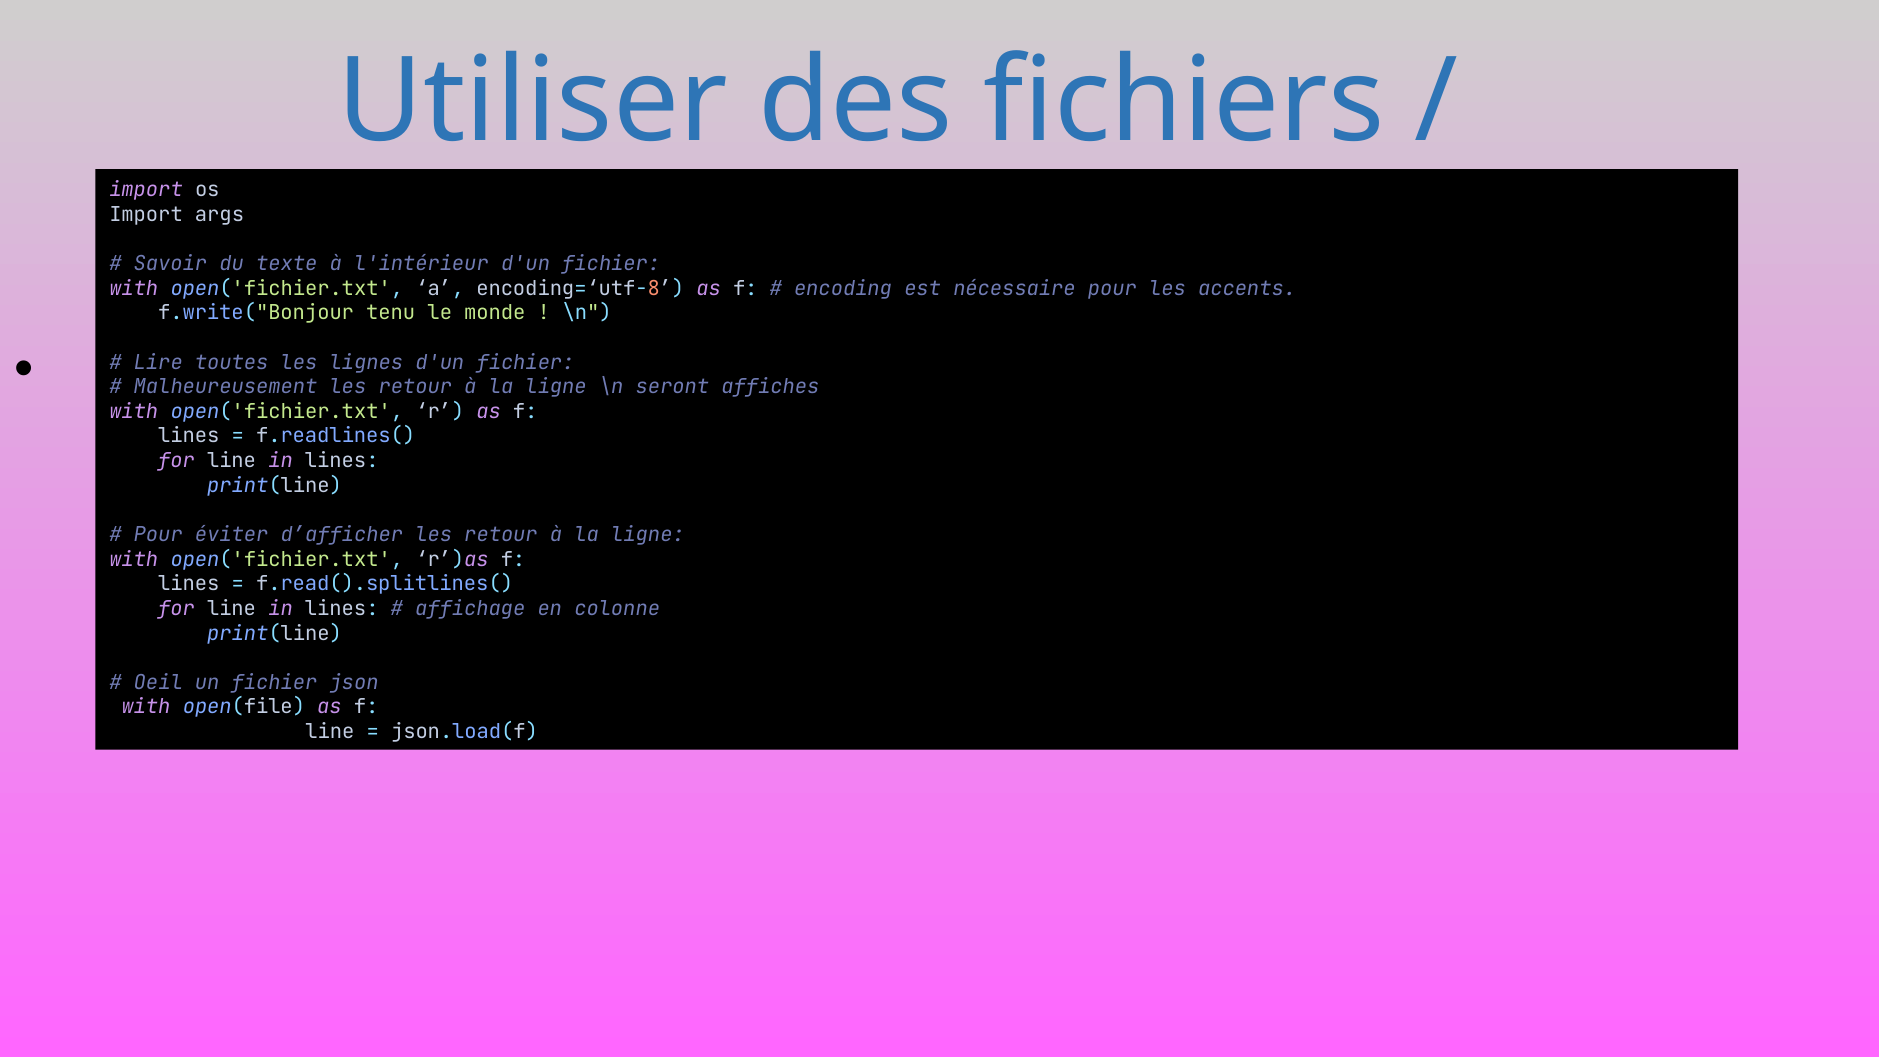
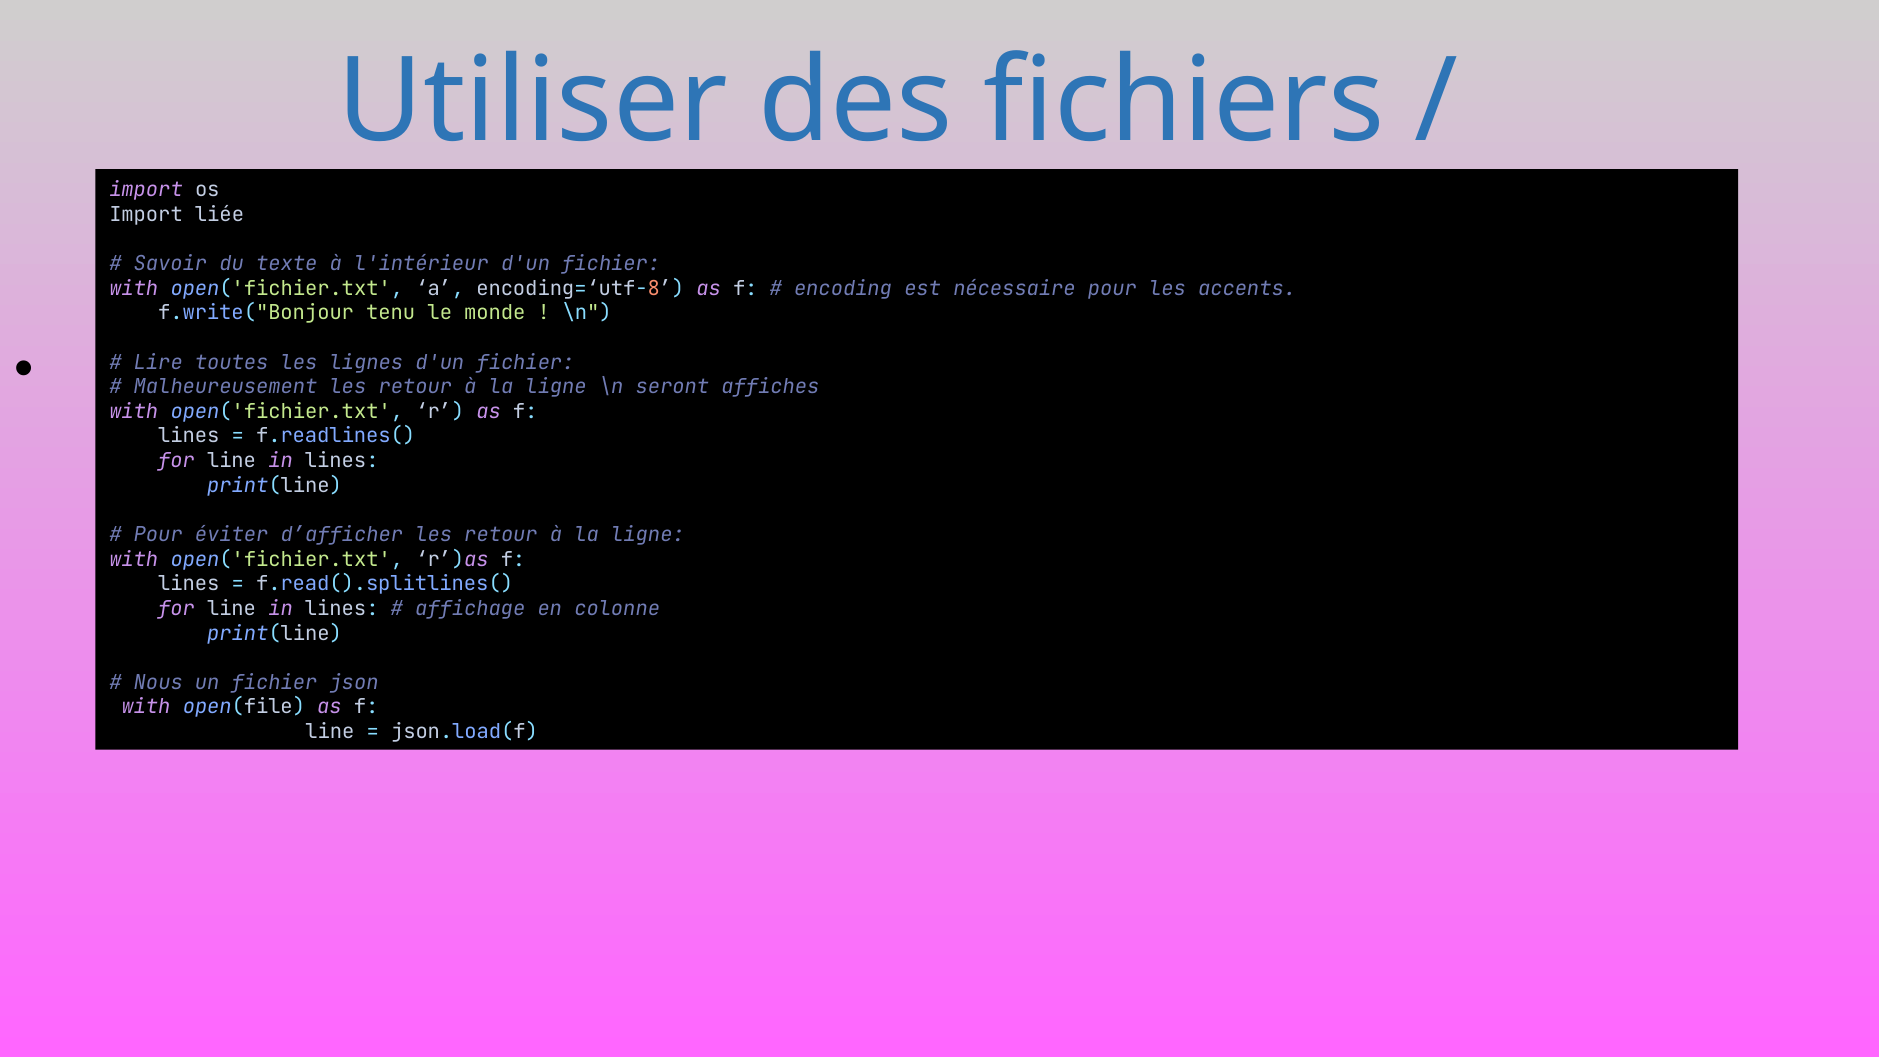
args: args -> liée (220, 214)
Oeil: Oeil -> Nous (158, 683)
